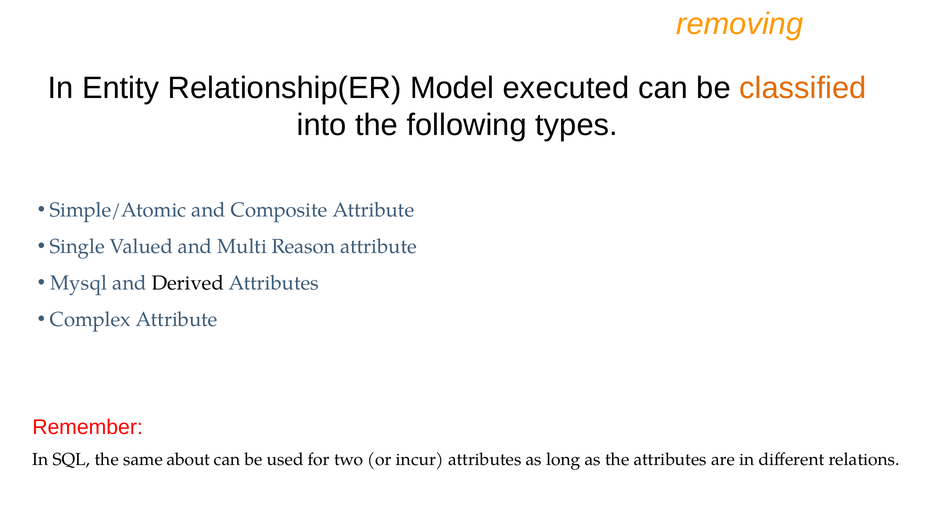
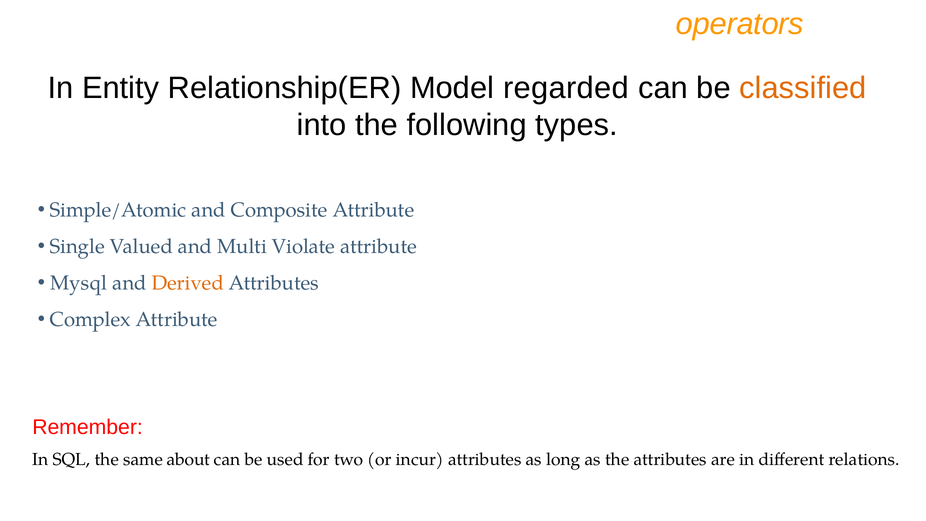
removing: removing -> operators (740, 24)
executed: executed -> regarded (566, 88)
Reason: Reason -> Violate (303, 247)
Derived colour: black -> orange (188, 283)
